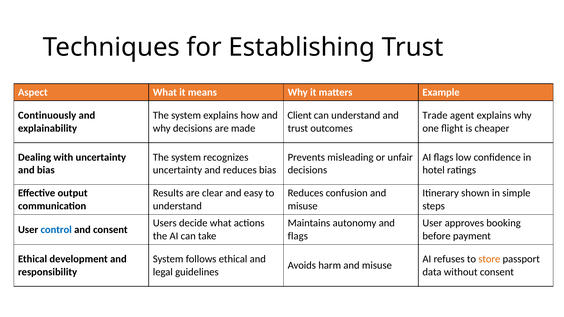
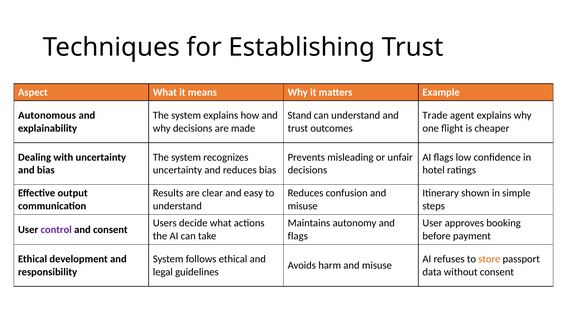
Continuously: Continuously -> Autonomous (47, 115)
Client: Client -> Stand (300, 115)
control colour: blue -> purple (56, 230)
